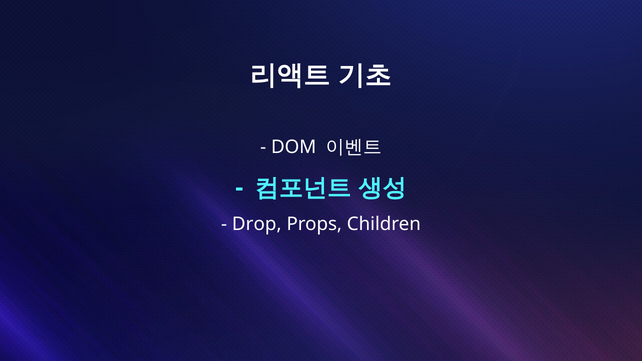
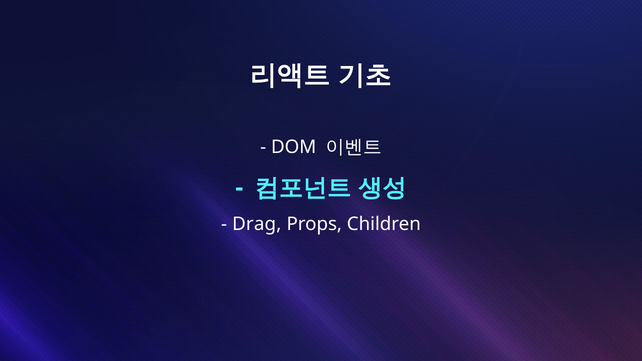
Drop: Drop -> Drag (257, 224)
